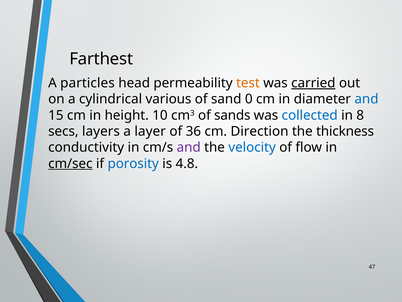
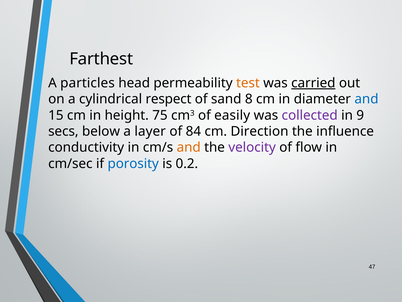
various: various -> respect (169, 99)
0: 0 -> 8 (249, 99)
10: 10 -> 75 (160, 115)
sands: sands -> easily (232, 115)
collected colour: blue -> purple (310, 115)
8: 8 -> 9 (360, 115)
layers: layers -> below (101, 131)
36: 36 -> 84 (193, 131)
thickness: thickness -> influence (345, 131)
and colour: purple -> orange (189, 147)
velocity colour: blue -> purple (252, 147)
cm/sec underline: present -> none (70, 163)
4.8: 4.8 -> 0.2 (187, 163)
